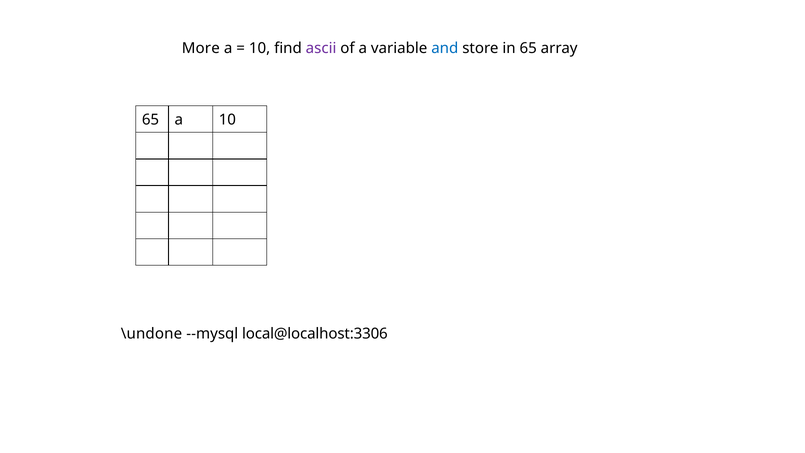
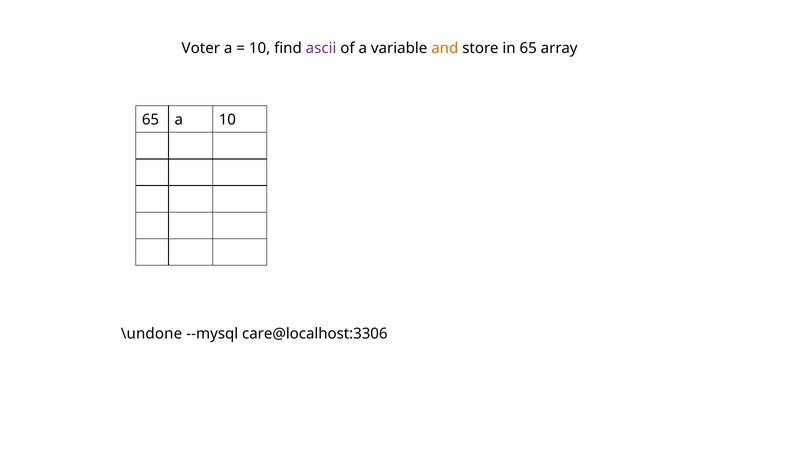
More: More -> Voter (201, 48)
and colour: blue -> orange (445, 48)
local@localhost:3306: local@localhost:3306 -> care@localhost:3306 (315, 334)
